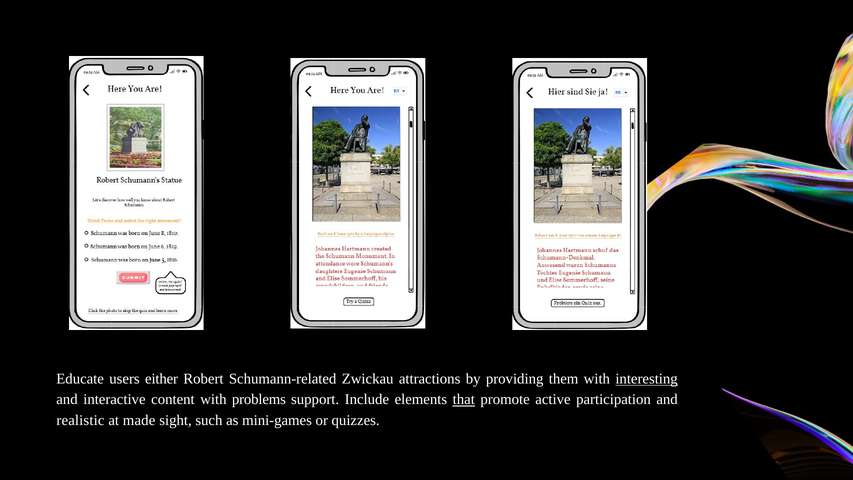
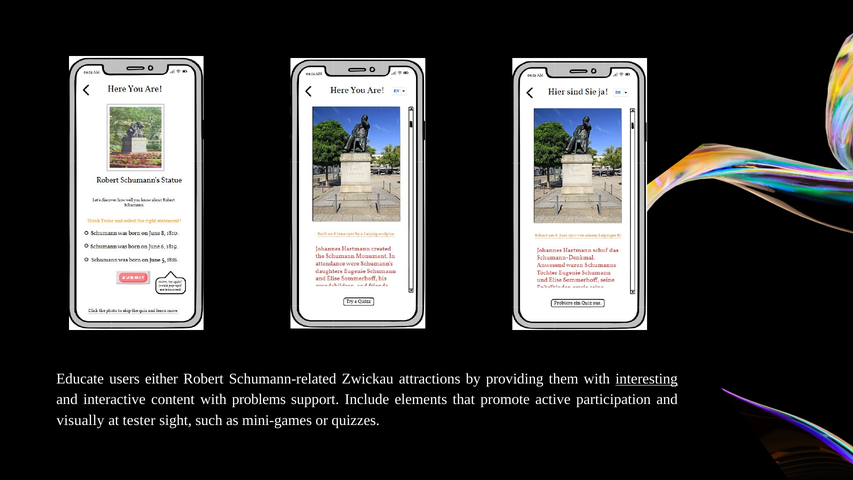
that underline: present -> none (464, 399)
realistic: realistic -> visually (80, 420)
made: made -> tester (139, 420)
